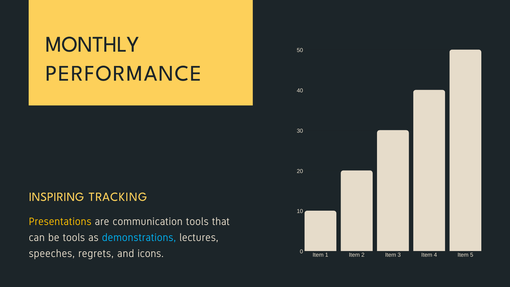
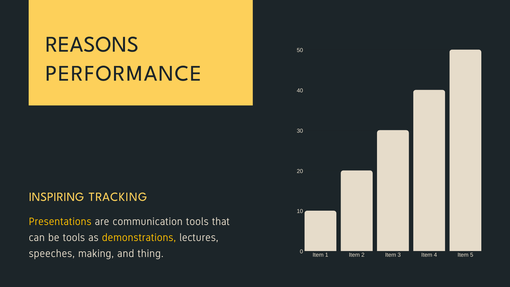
MONTHLY: MONTHLY -> REASONS (92, 44)
demonstrations colour: light blue -> yellow (139, 238)
regrets: regrets -> making (96, 254)
icons: icons -> thing (151, 254)
